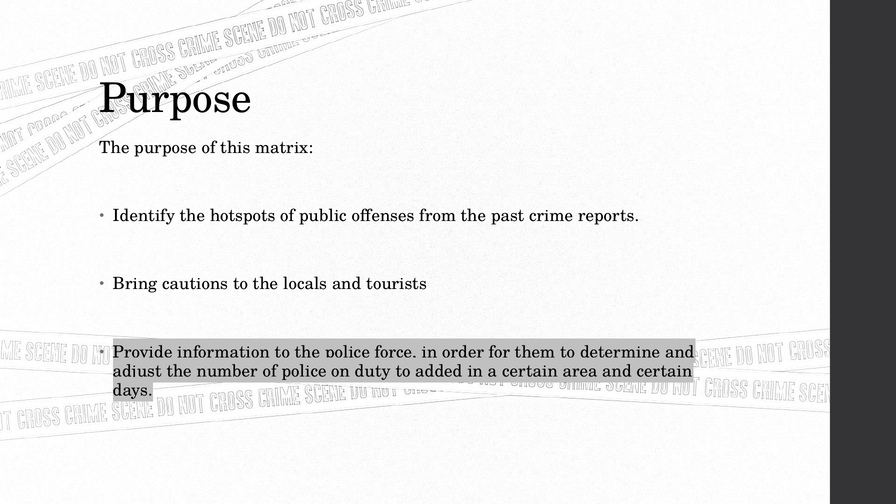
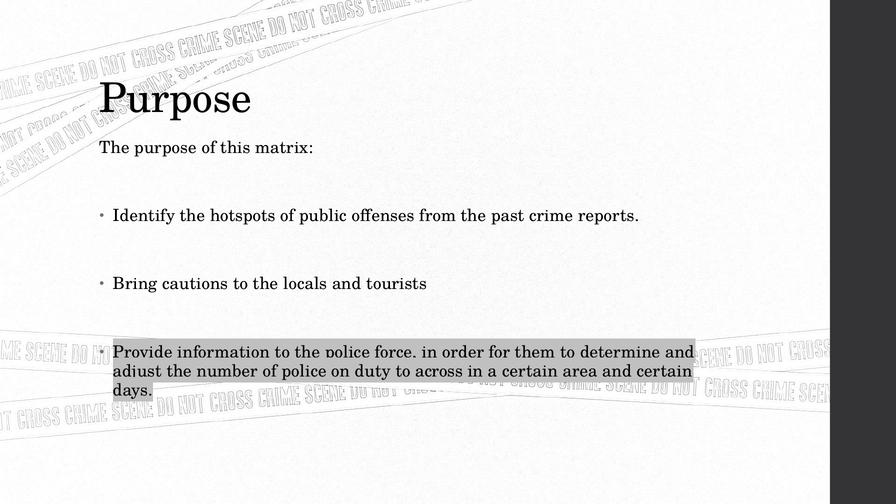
added: added -> across (439, 371)
